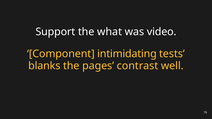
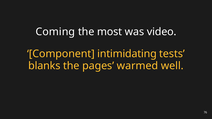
Support: Support -> Coming (55, 32)
what: what -> most (110, 32)
contrast: contrast -> warmed (137, 66)
